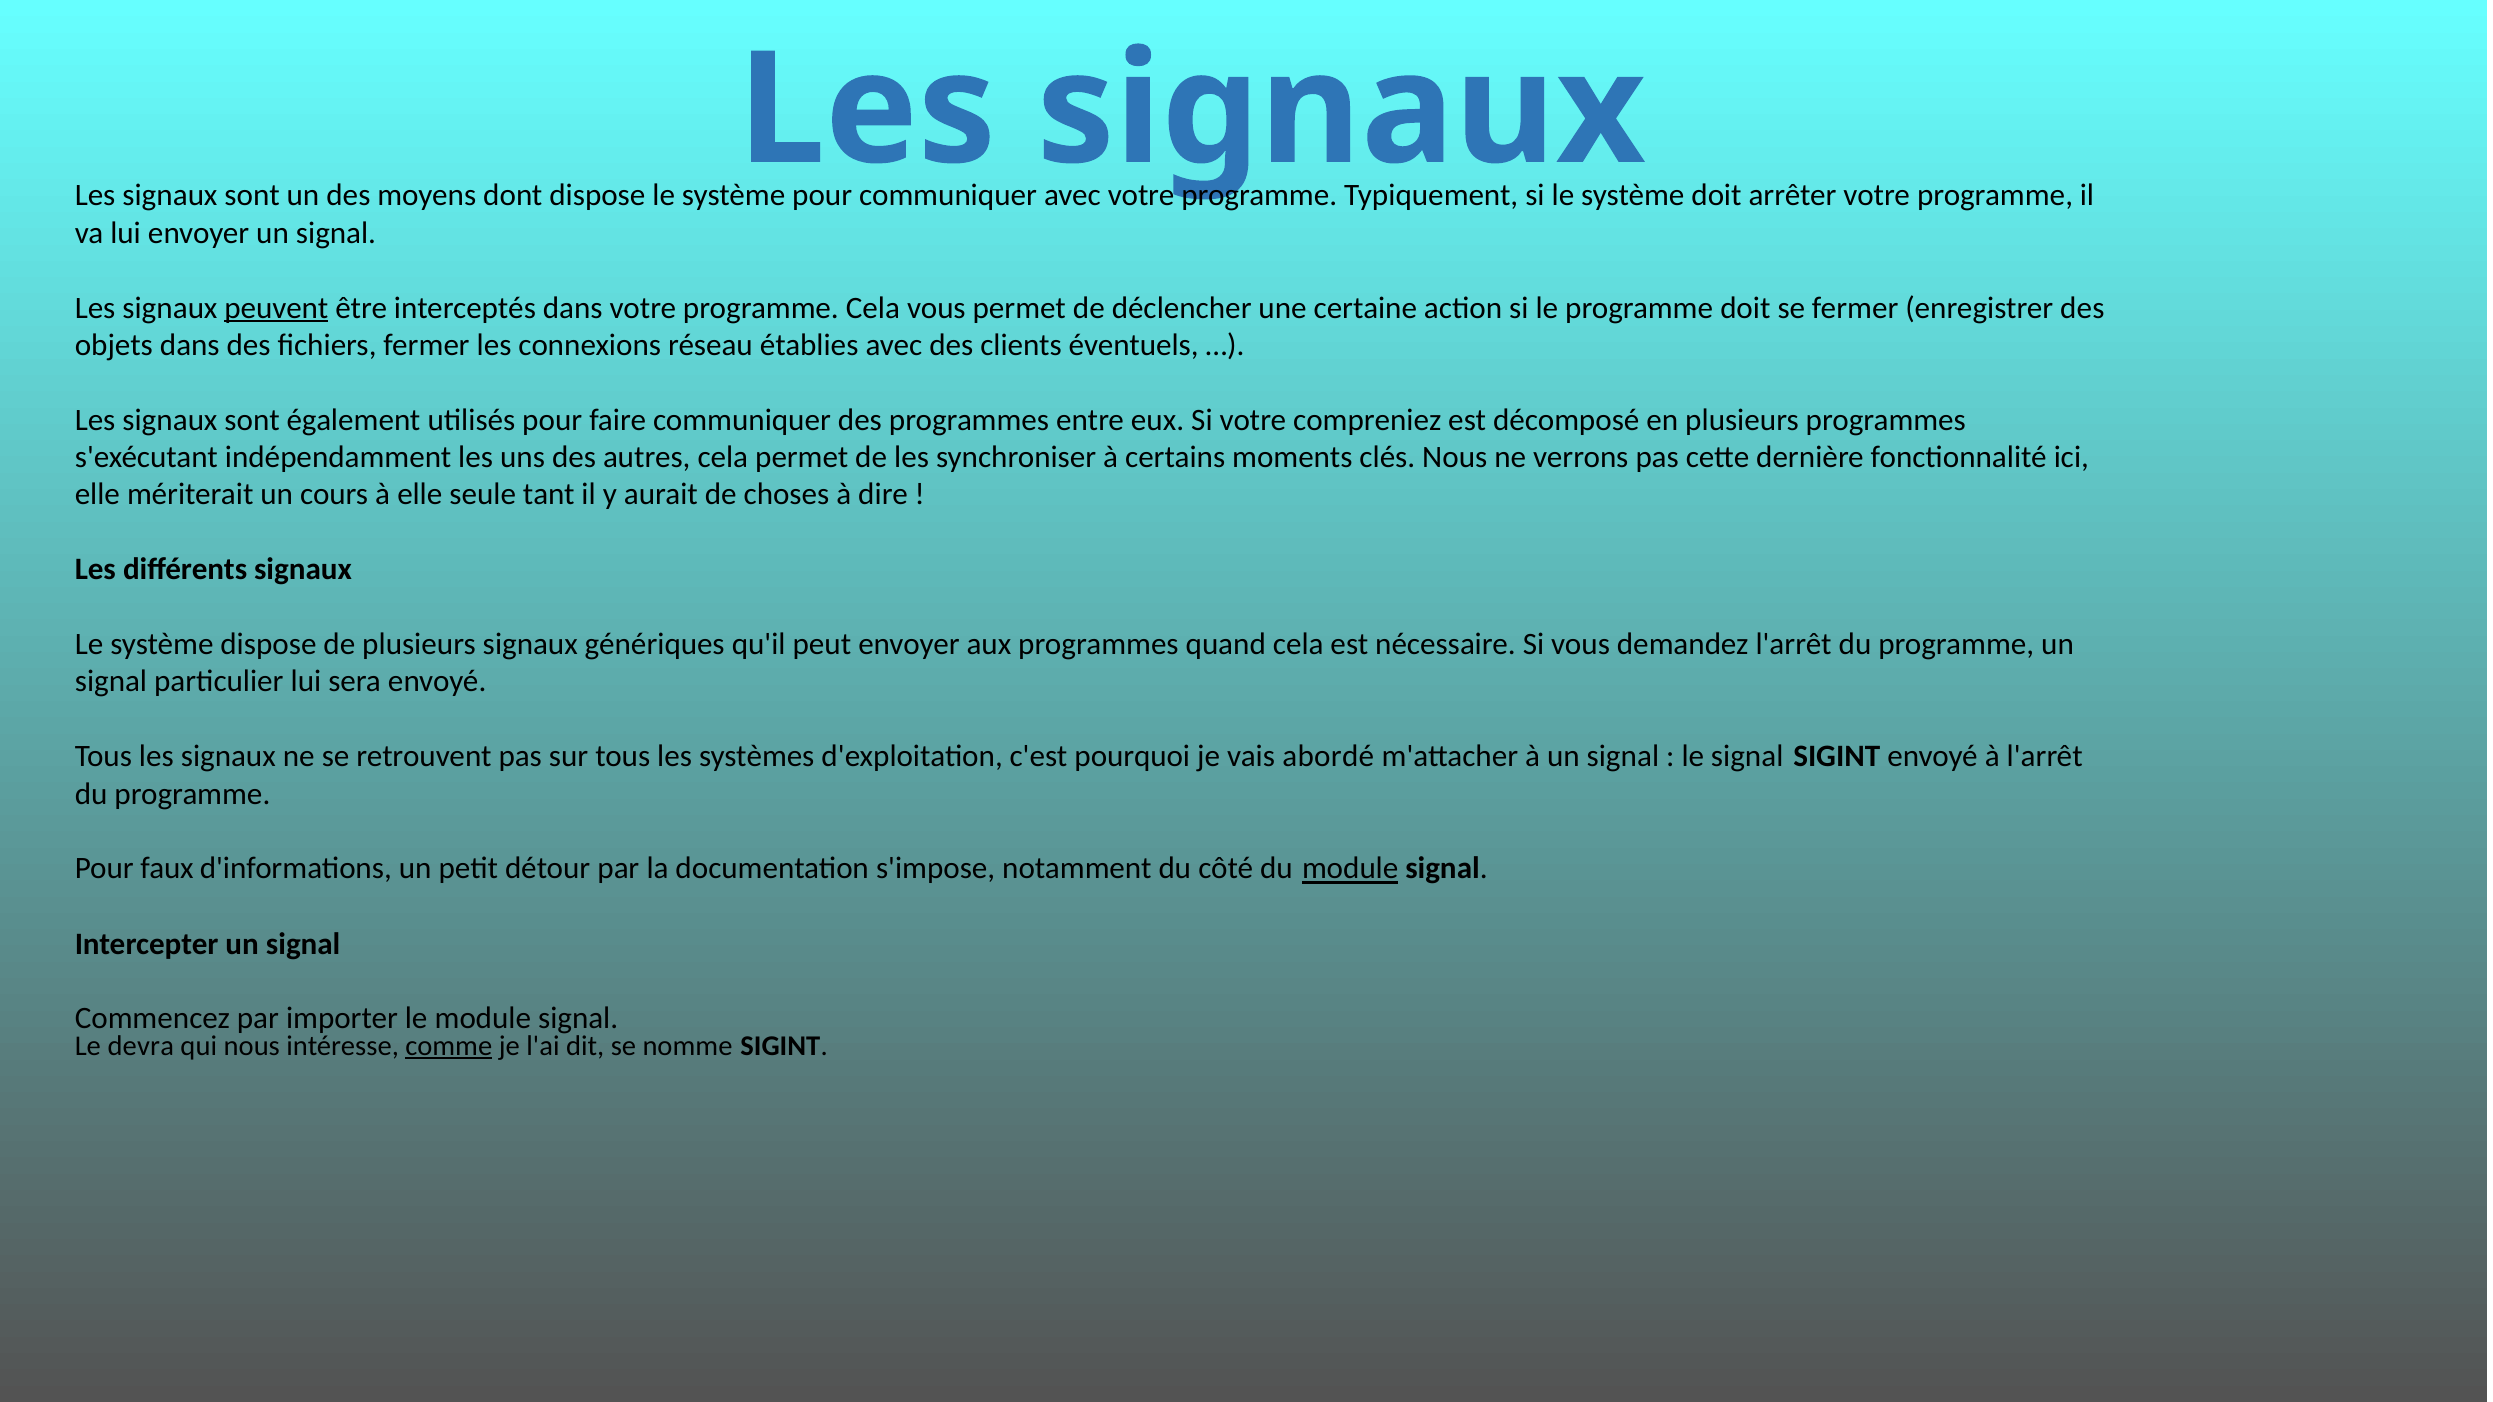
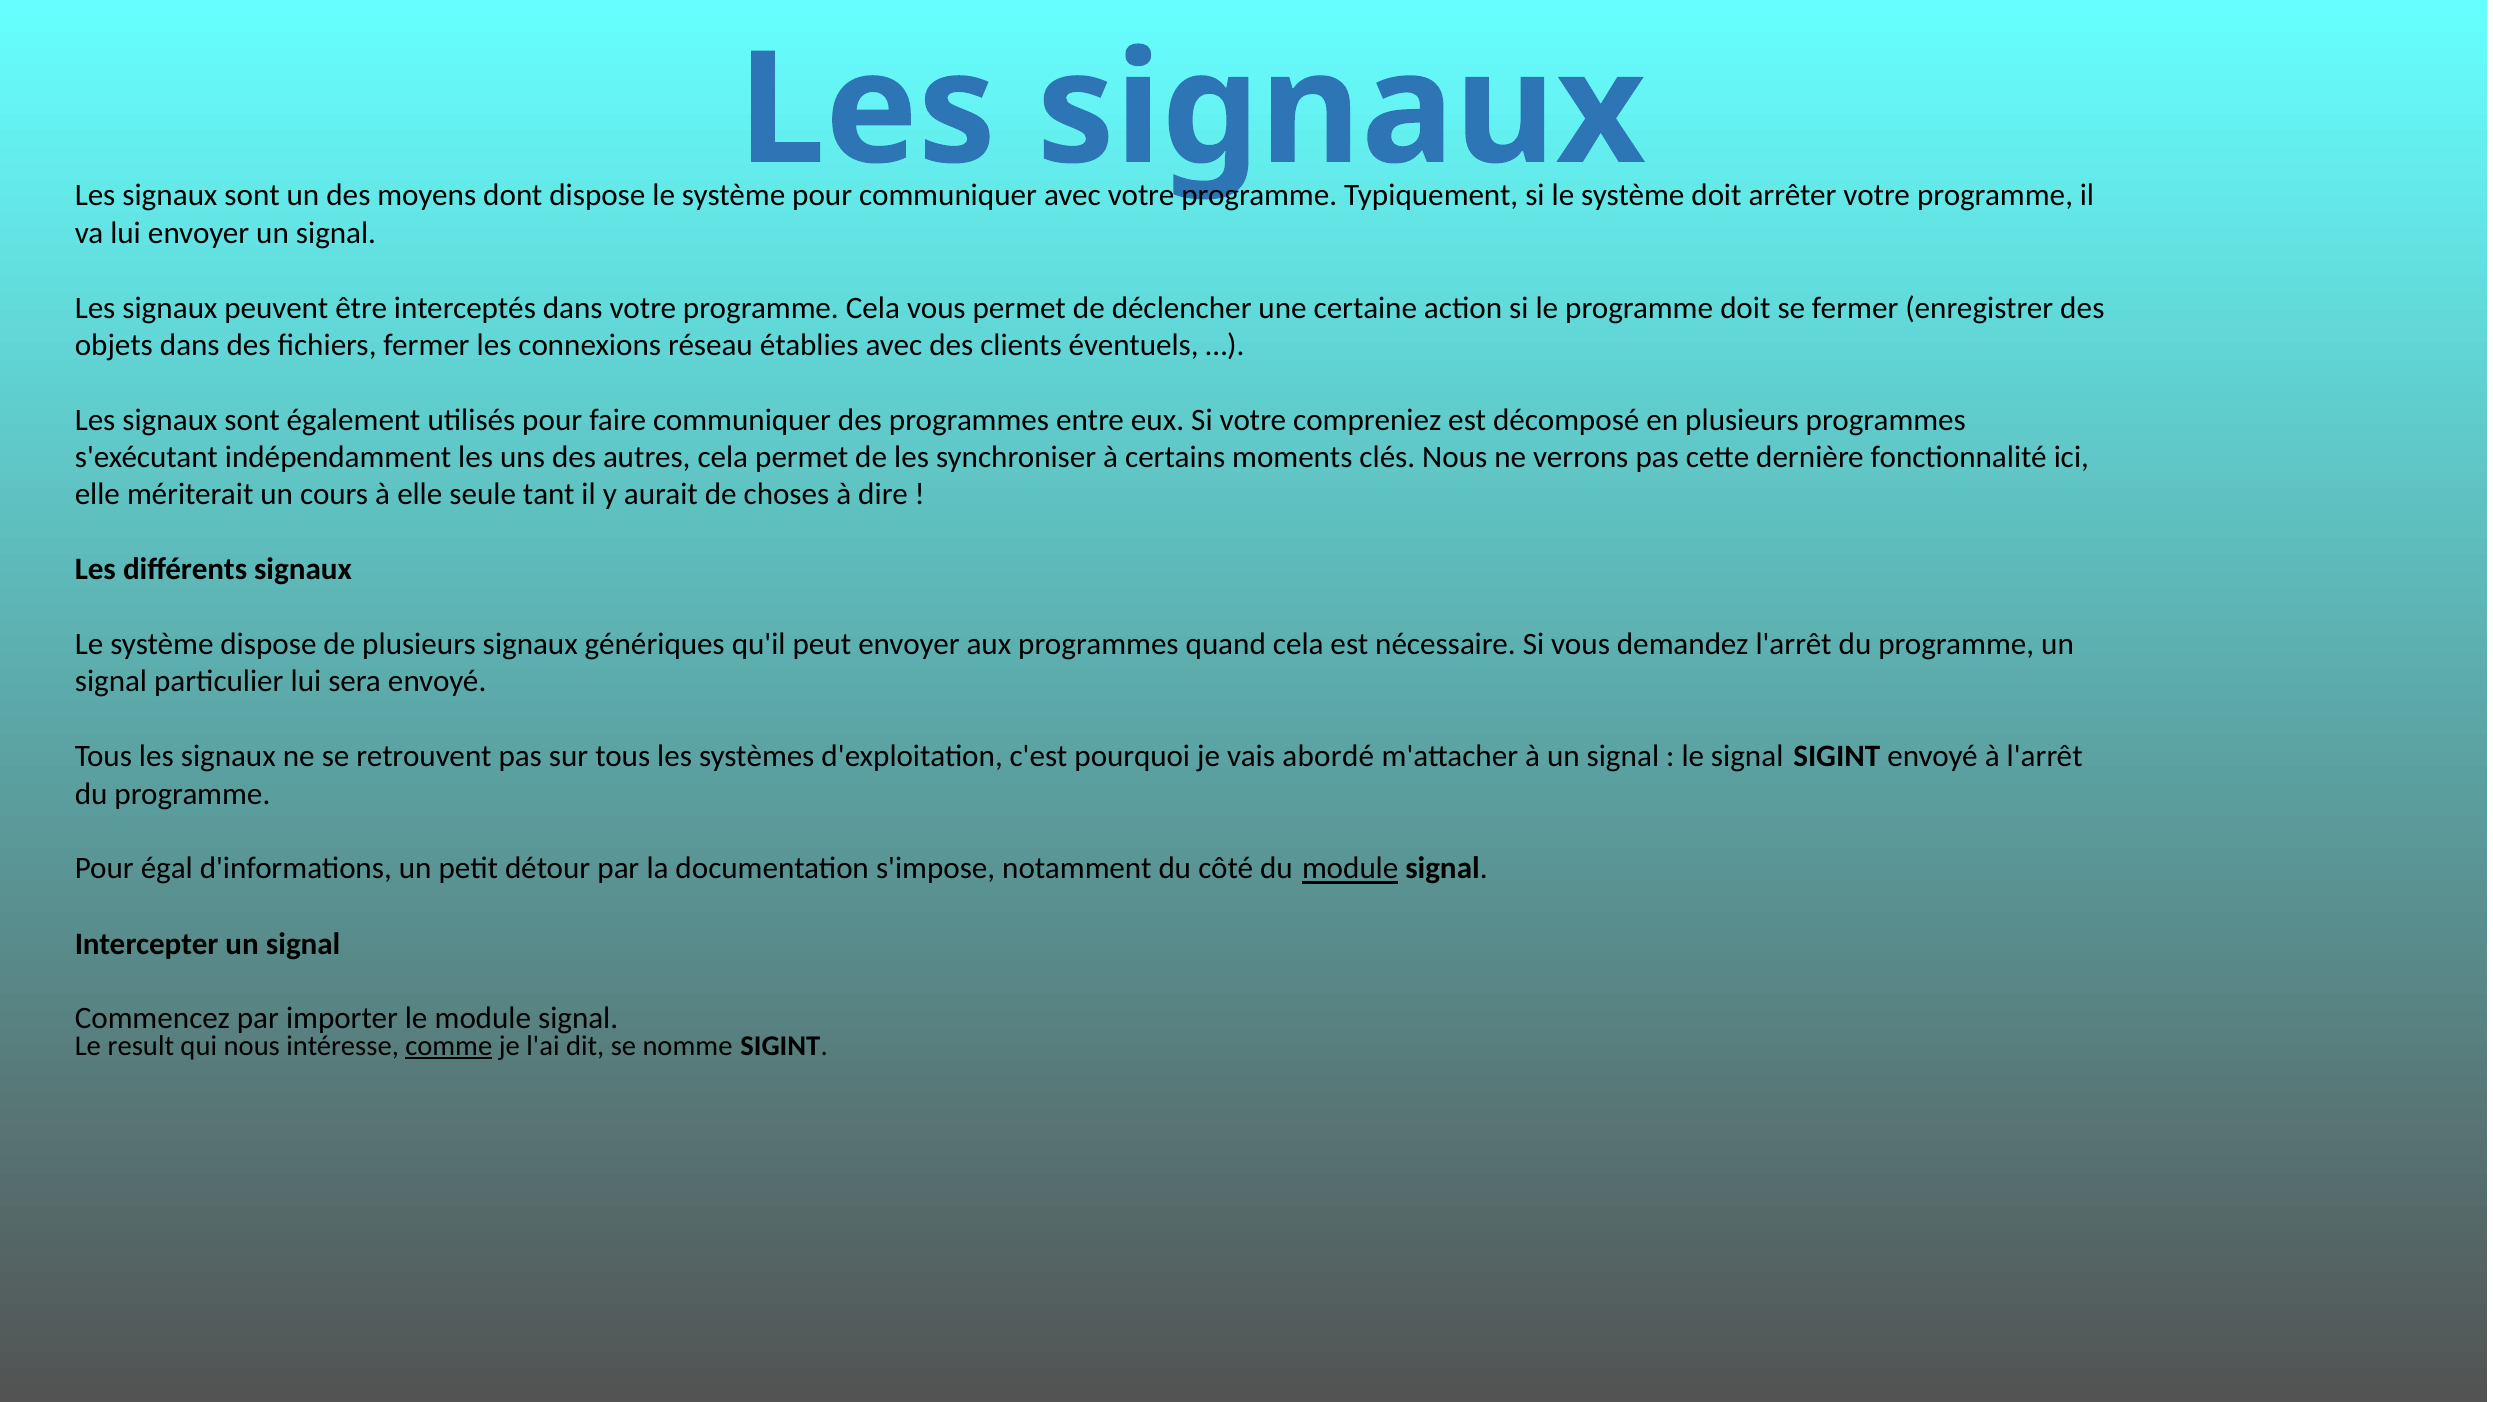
peuvent underline: present -> none (276, 308)
faux: faux -> égal (167, 869)
devra: devra -> result (141, 1046)
